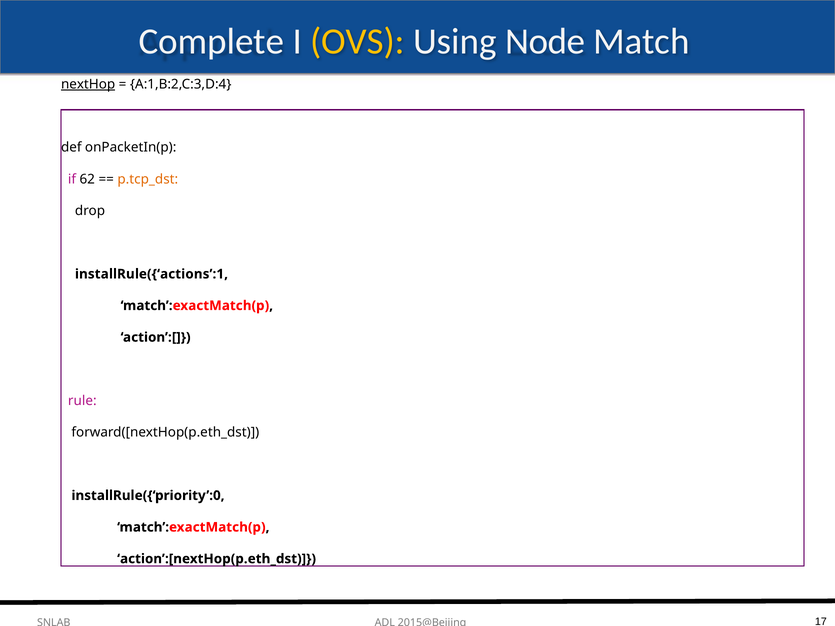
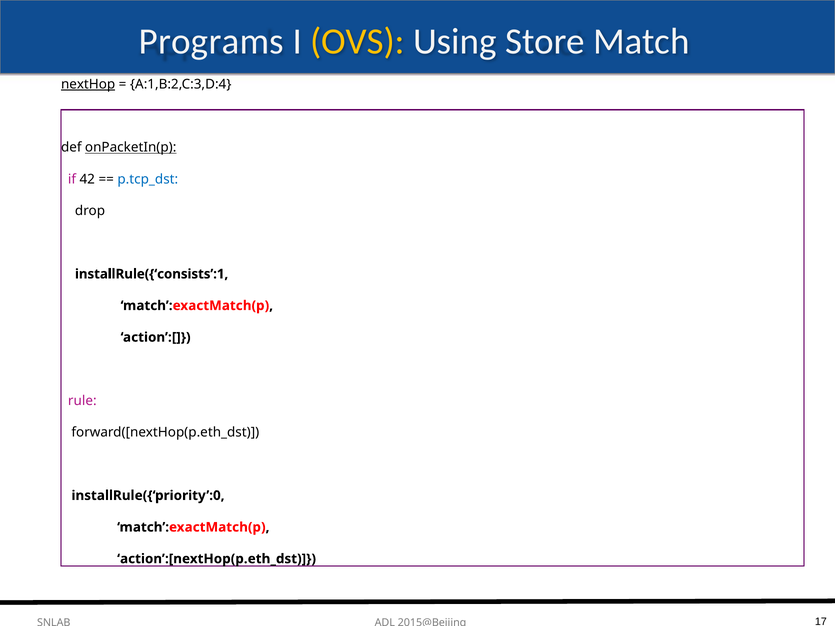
Complete: Complete -> Programs (211, 42)
Node: Node -> Store (545, 42)
onPacketIn(p underline: none -> present (131, 147)
62: 62 -> 42 (87, 179)
p.tcp_dst colour: orange -> blue (148, 179)
installRule({‘actions’:1: installRule({‘actions’:1 -> installRule({‘consists’:1 (152, 274)
